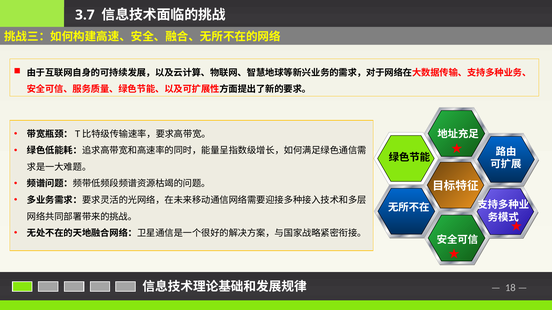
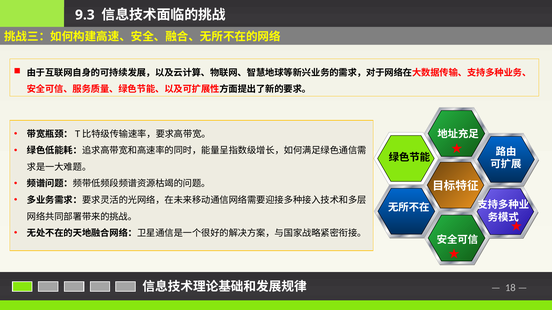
3.7: 3.7 -> 9.3 (85, 15)
